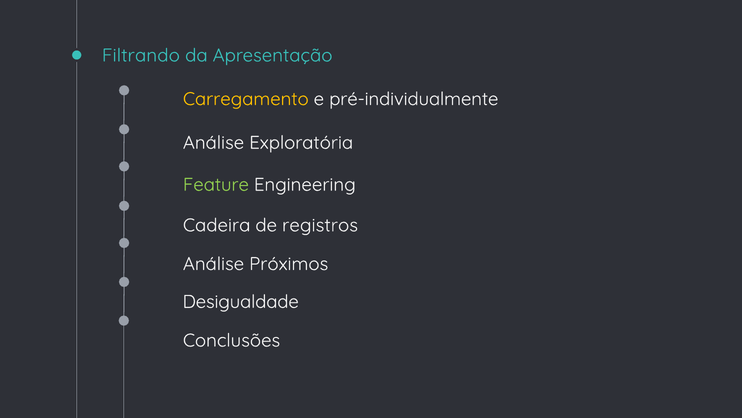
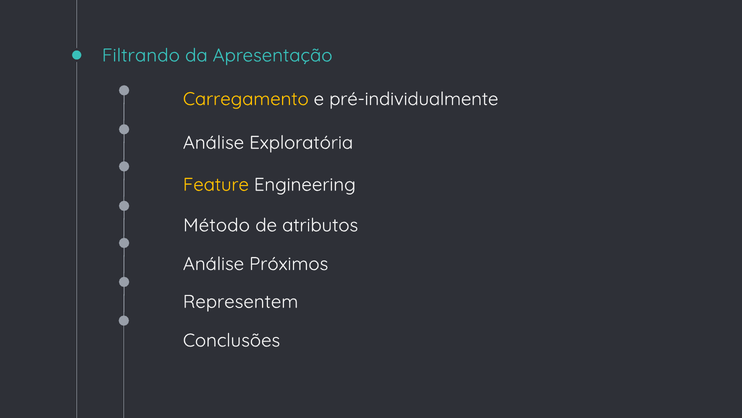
Feature colour: light green -> yellow (216, 184)
Cadeira: Cadeira -> Método (217, 225)
registros: registros -> atributos (320, 225)
Desigualdade: Desigualdade -> Representem (241, 301)
